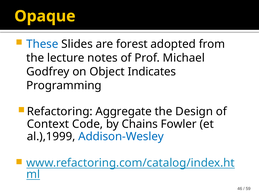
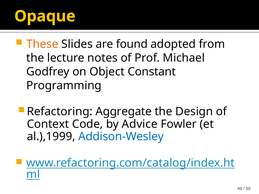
These colour: blue -> orange (42, 44)
forest: forest -> found (132, 44)
Indicates: Indicates -> Constant (152, 72)
Chains: Chains -> Advice (140, 124)
